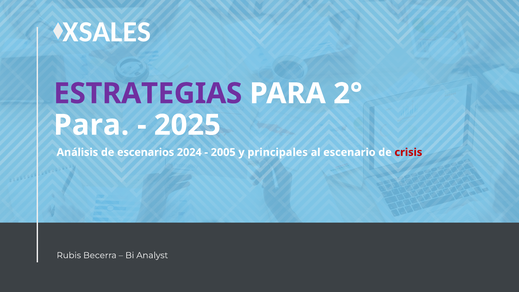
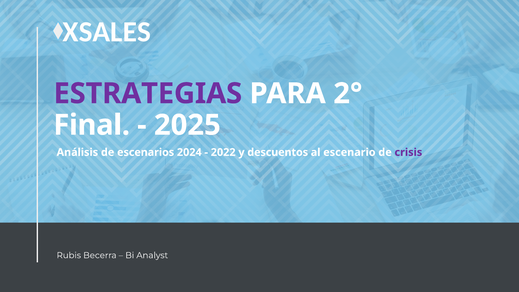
Para: Para -> Final (92, 125)
2005: 2005 -> 2022 (223, 152)
principales: principales -> descuentos (278, 152)
crisis colour: red -> purple (408, 152)
